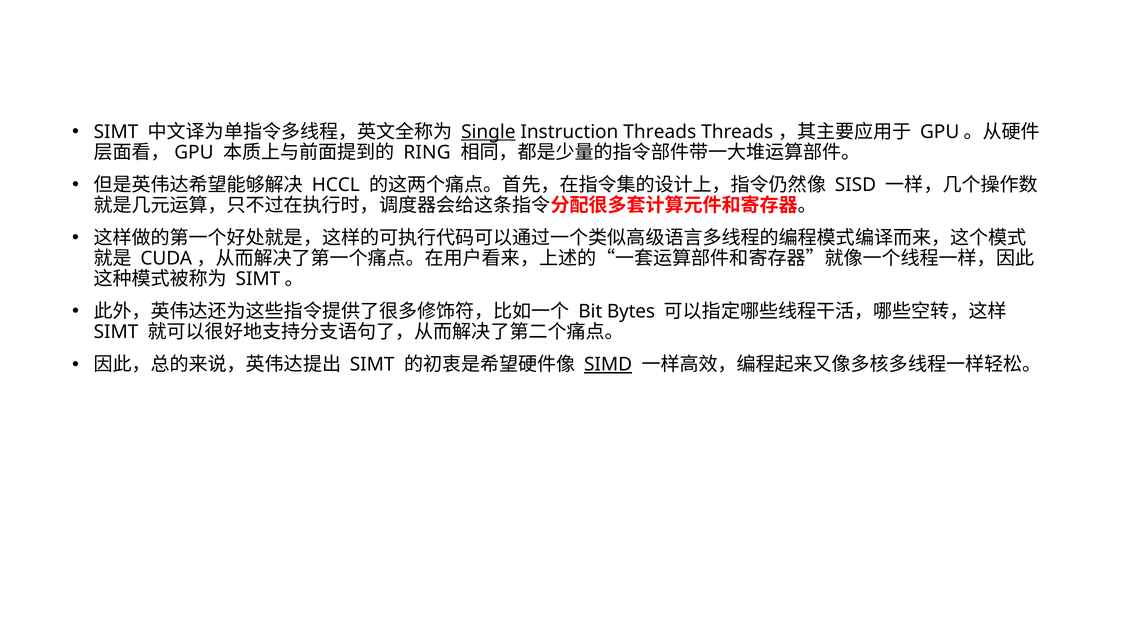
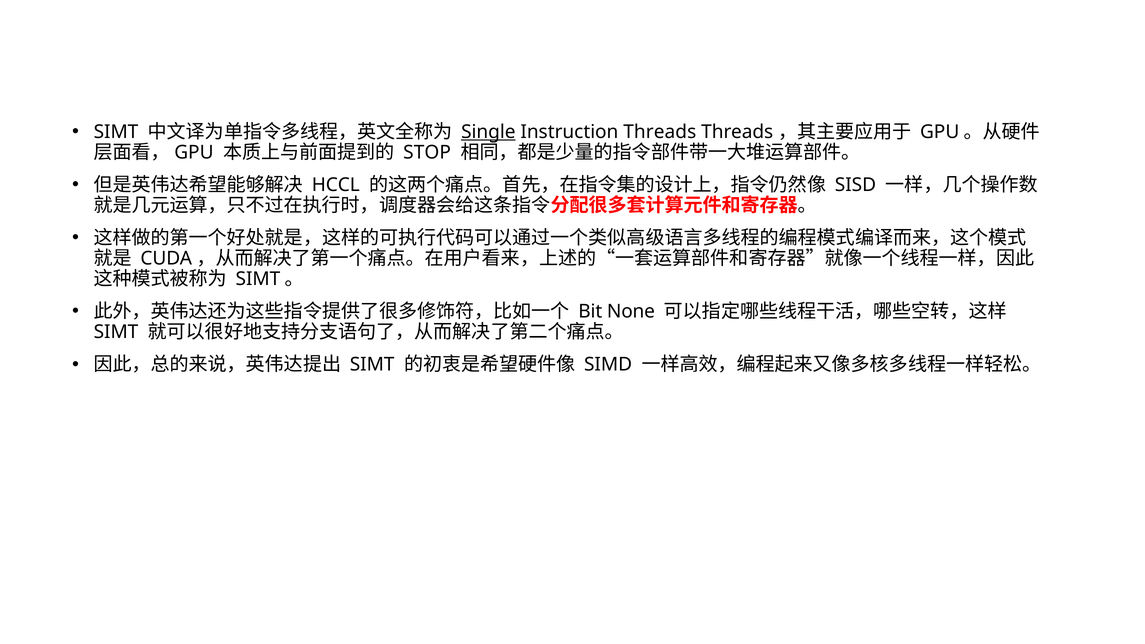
RING: RING -> STOP (427, 152)
Bytes: Bytes -> None (631, 312)
SIMD underline: present -> none (608, 365)
